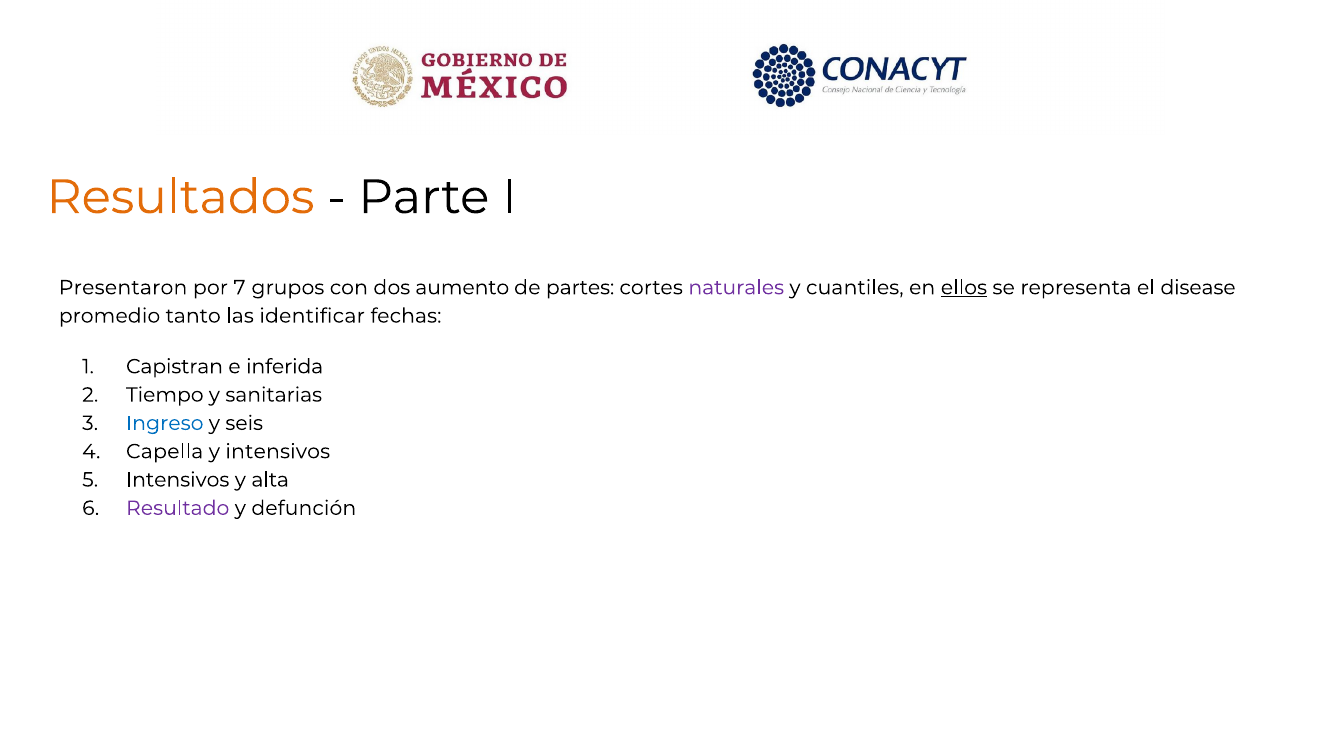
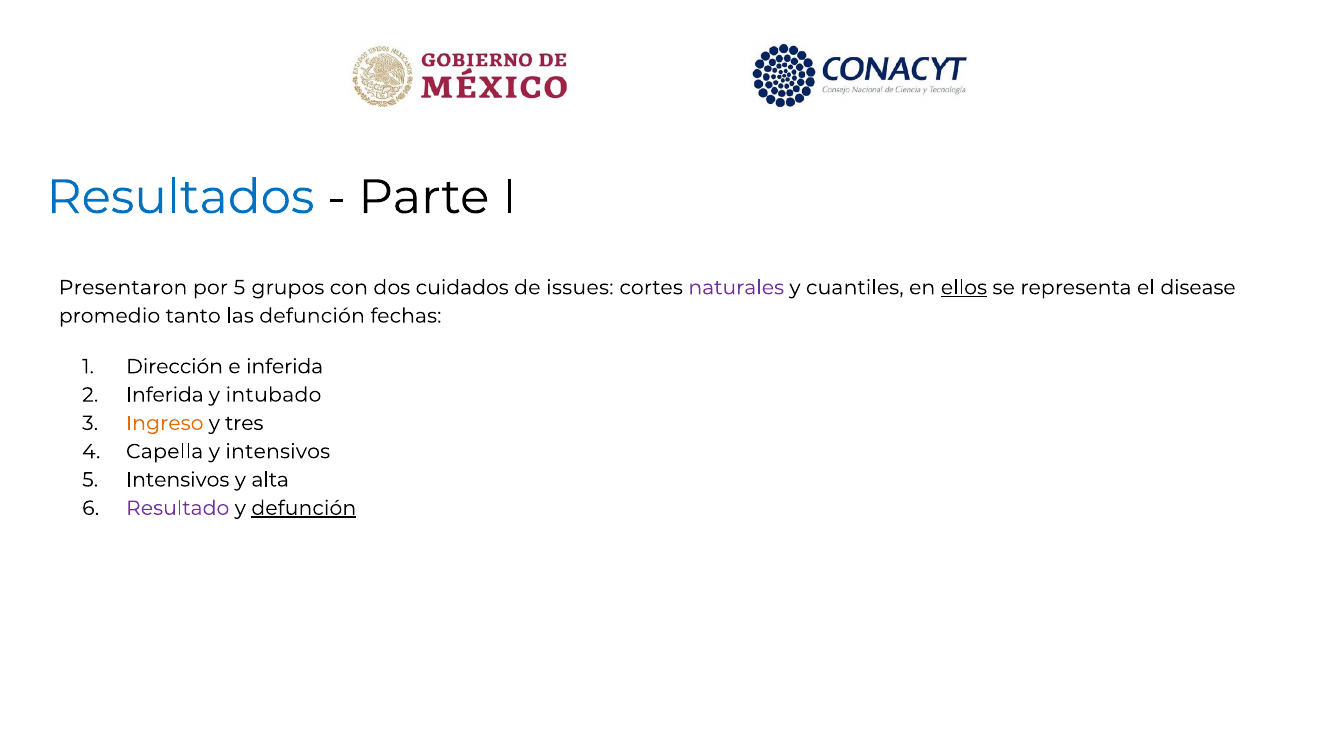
Resultados colour: orange -> blue (181, 197)
por 7: 7 -> 5 (239, 288)
aumento: aumento -> cuidados (462, 288)
partes: partes -> issues (580, 288)
las identificar: identificar -> defunción (312, 316)
Capistran: Capistran -> Dirección (175, 367)
Tiempo: Tiempo -> Inferida (165, 395)
sanitarias: sanitarias -> intubado (274, 395)
Ingreso colour: blue -> orange (165, 423)
seis: seis -> tres (244, 423)
defunción underline: none -> present (304, 508)
